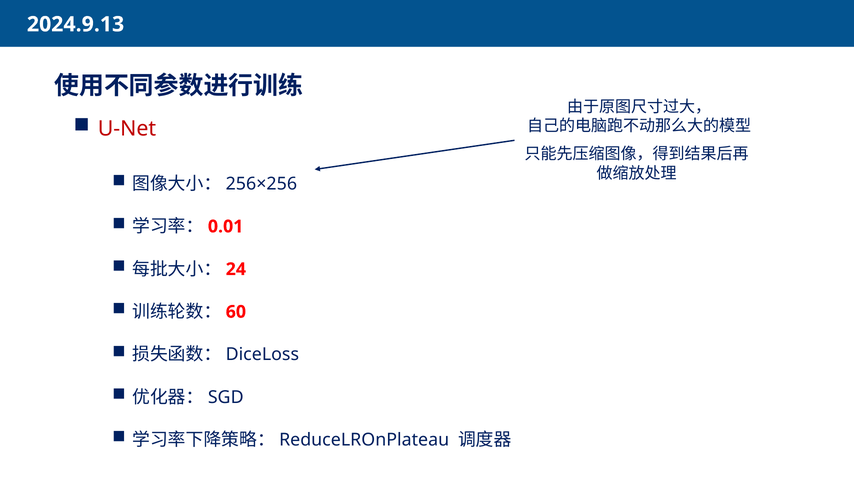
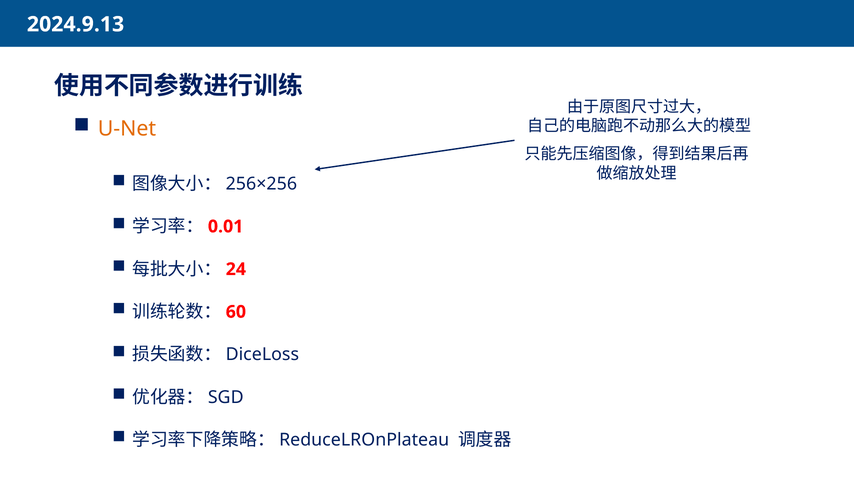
U-Net colour: red -> orange (127, 129)
